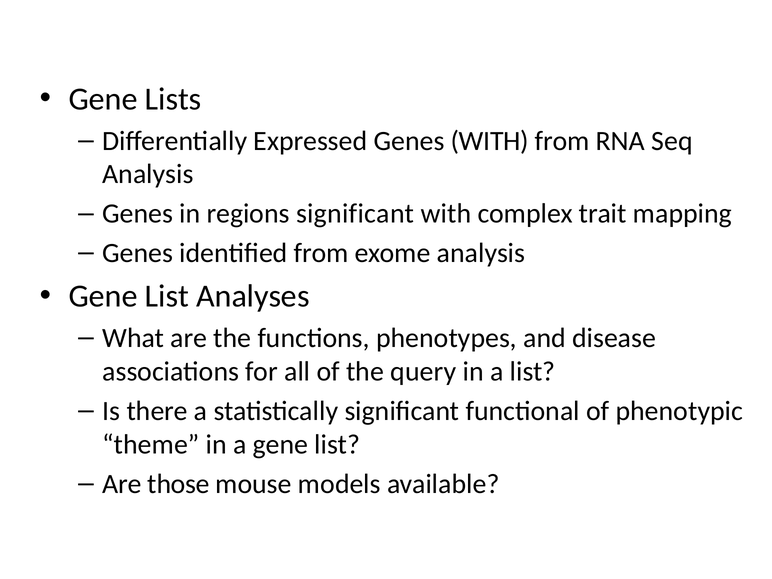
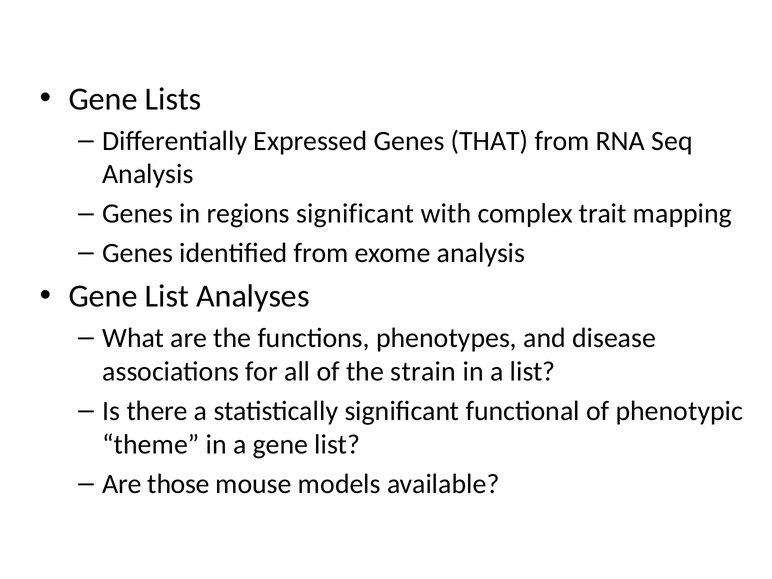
Genes WITH: WITH -> THAT (490, 141)
query: query -> strain (423, 372)
